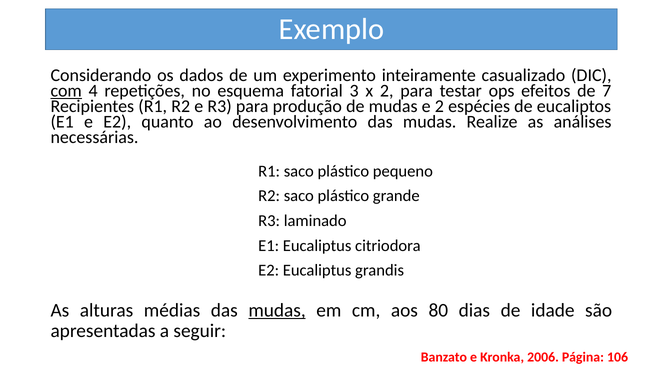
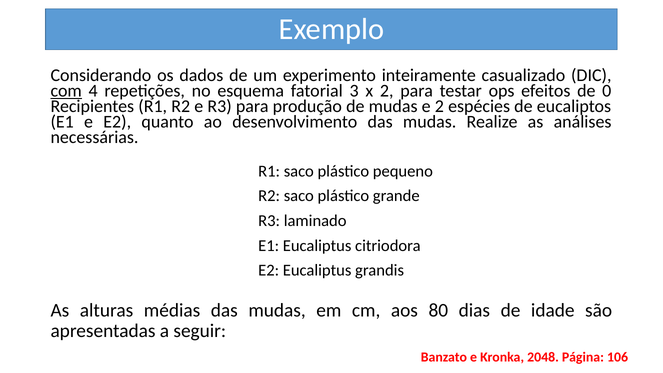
7: 7 -> 0 (607, 91)
mudas underline: present -> none (277, 310)
2006: 2006 -> 2048 (543, 357)
